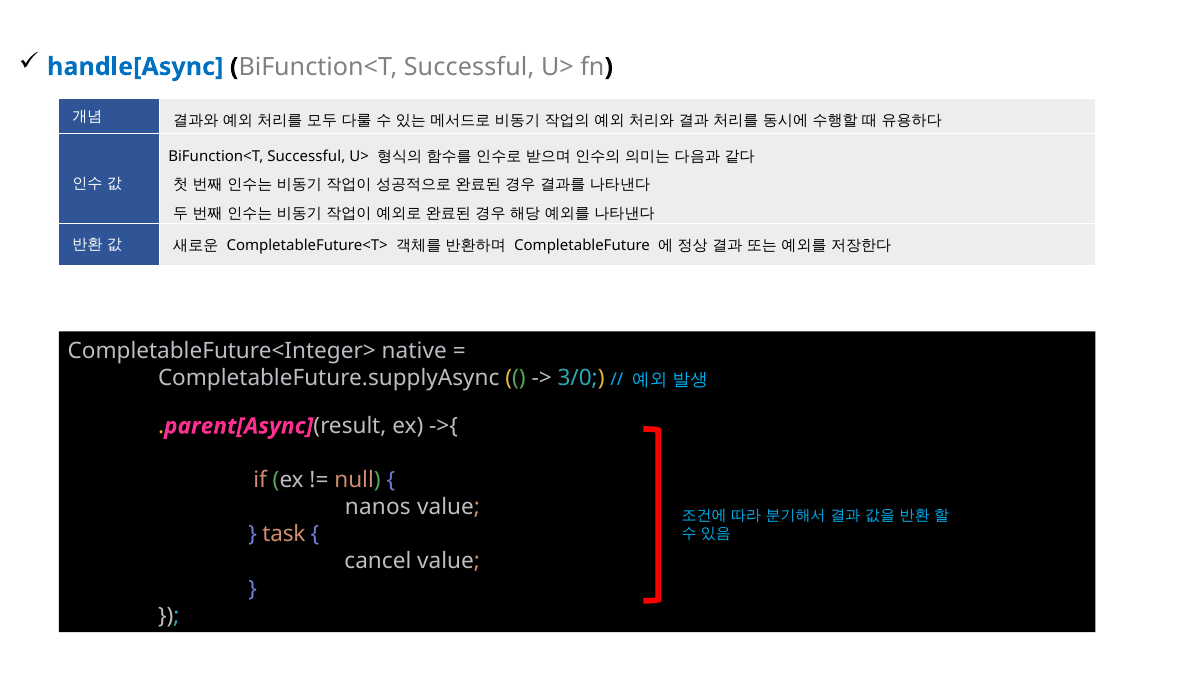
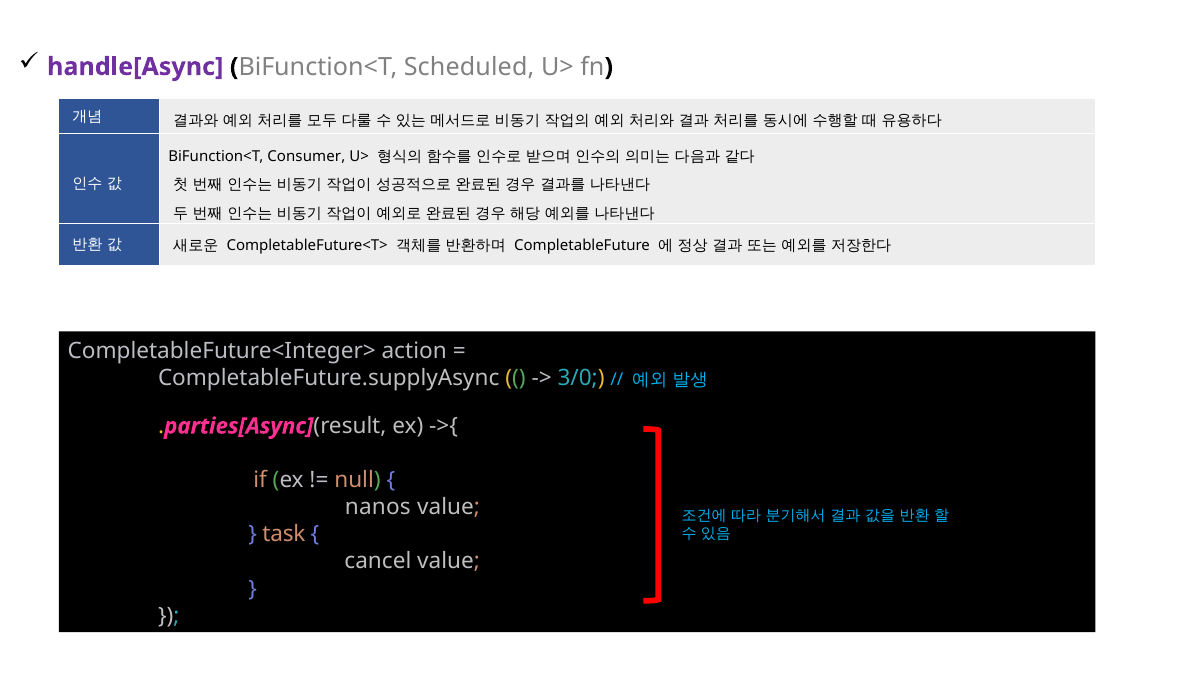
handle[Async colour: blue -> purple (135, 67)
Successful: Successful -> Scheduled (469, 67)
Successful: Successful -> Consumer (306, 156)
native: native -> action (414, 351)
parent[Async: parent[Async -> parties[Async (239, 426)
